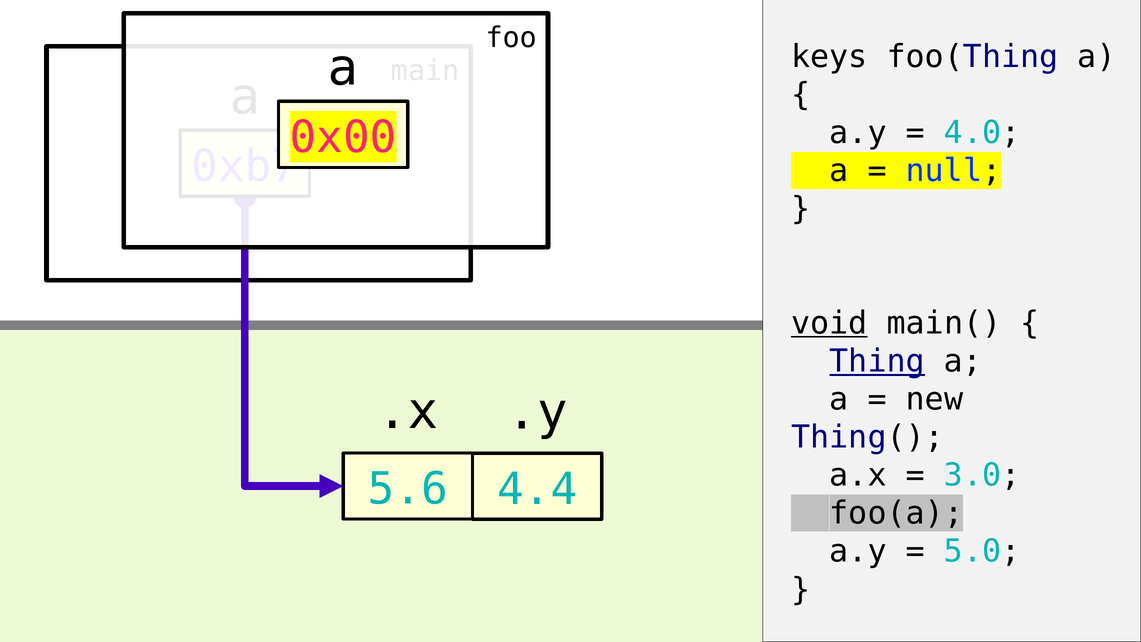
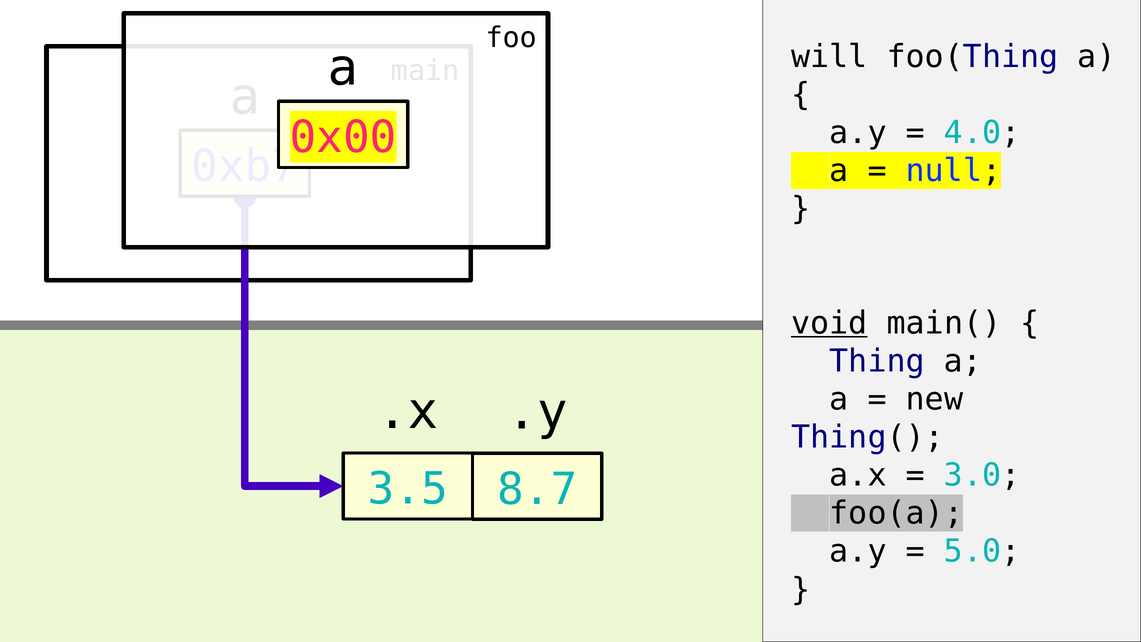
keys: keys -> will (829, 57)
Thing underline: present -> none (877, 361)
5.6: 5.6 -> 3.5 (408, 489)
4.4: 4.4 -> 8.7 (537, 489)
